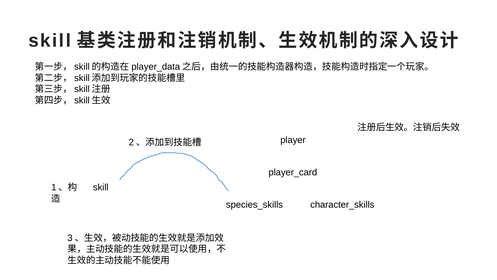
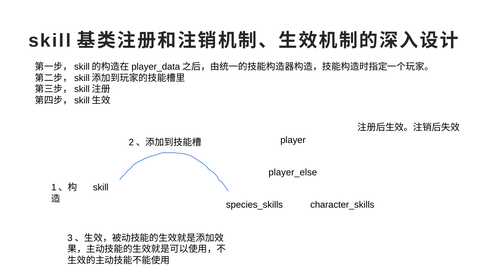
player_card: player_card -> player_else (293, 172)
